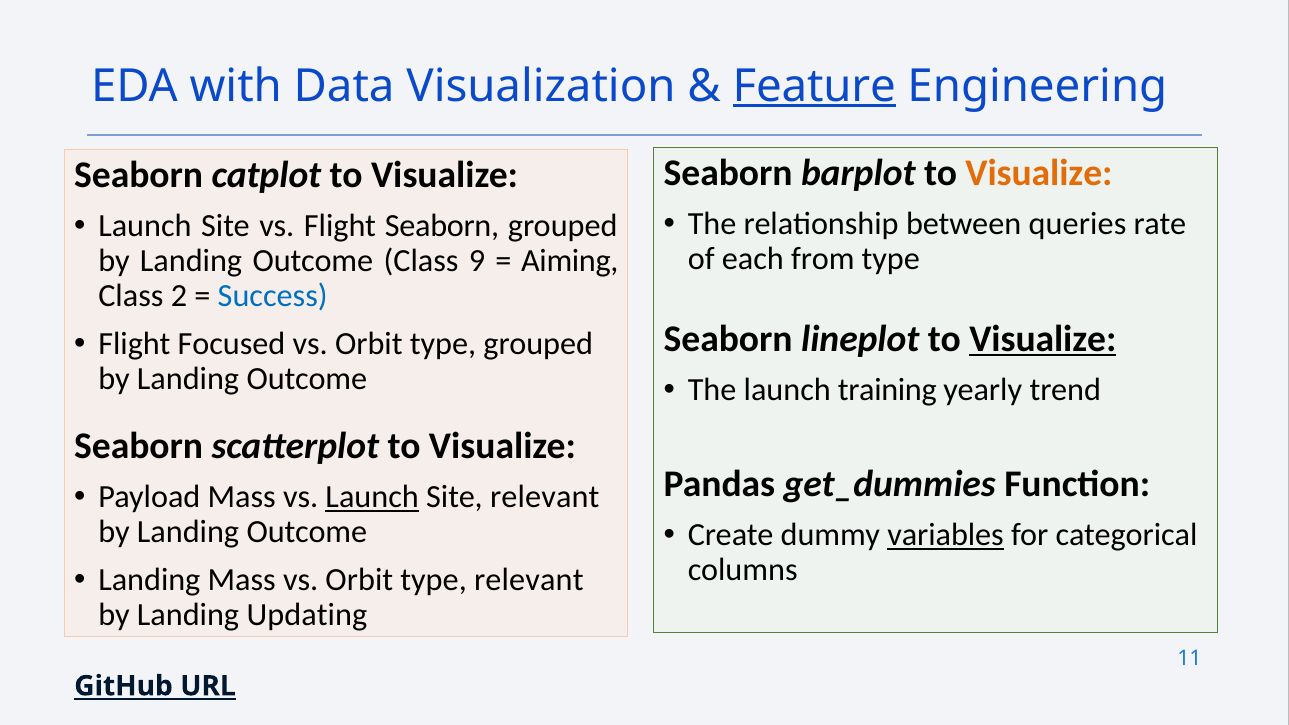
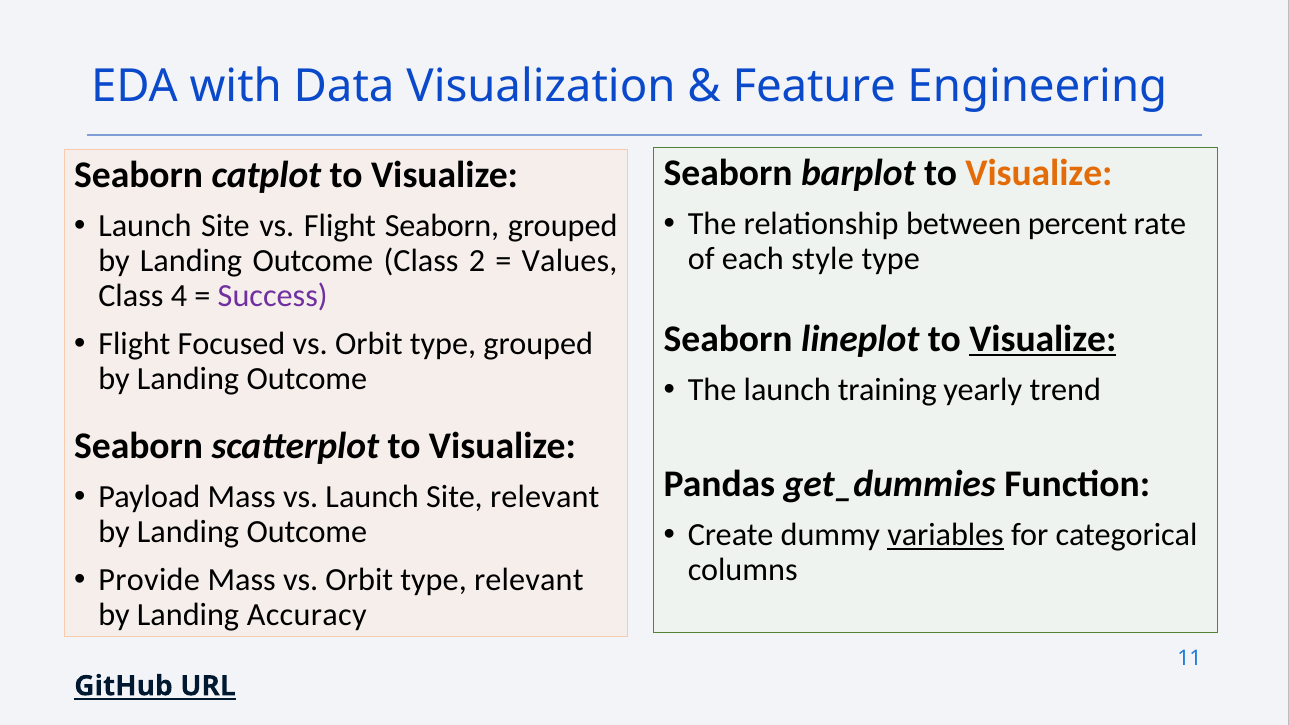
Feature underline: present -> none (814, 86)
queries: queries -> percent (1078, 224)
from: from -> style (823, 259)
9: 9 -> 2 (477, 261)
Aiming: Aiming -> Values (570, 261)
2: 2 -> 4 (179, 296)
Success colour: blue -> purple (273, 296)
Launch underline: present -> none (372, 497)
Landing: Landing -> Provide (149, 580)
Updating: Updating -> Accuracy (307, 615)
